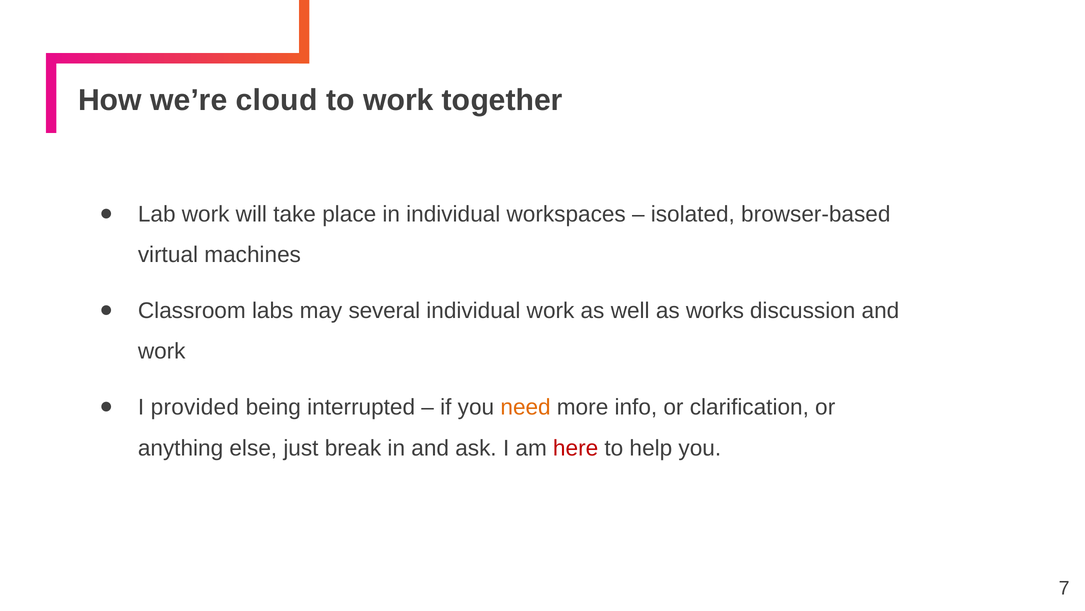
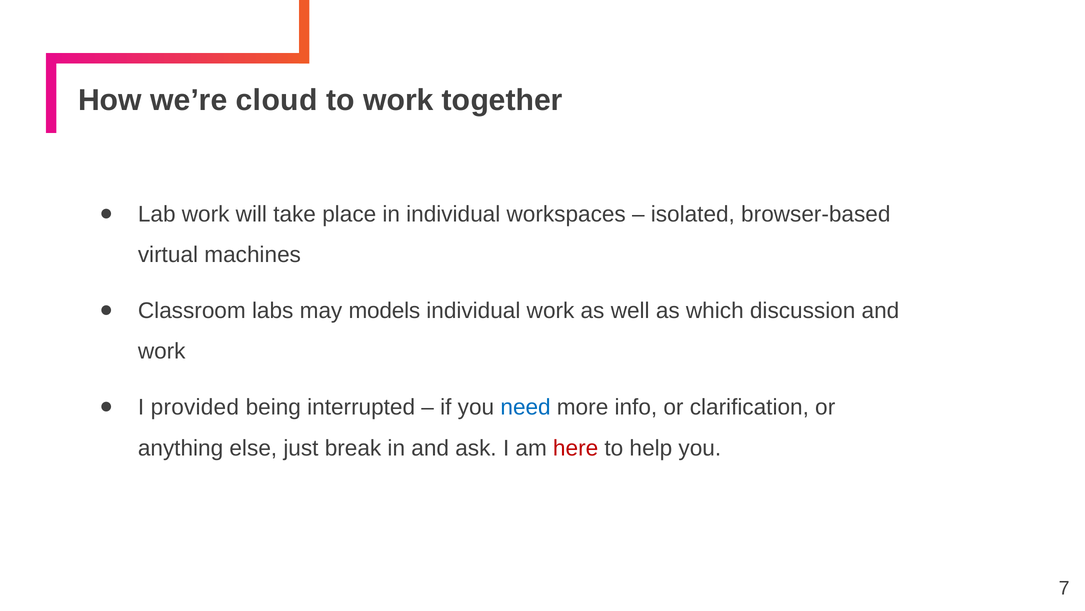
several: several -> models (384, 310)
works: works -> which (715, 310)
need colour: orange -> blue (526, 407)
